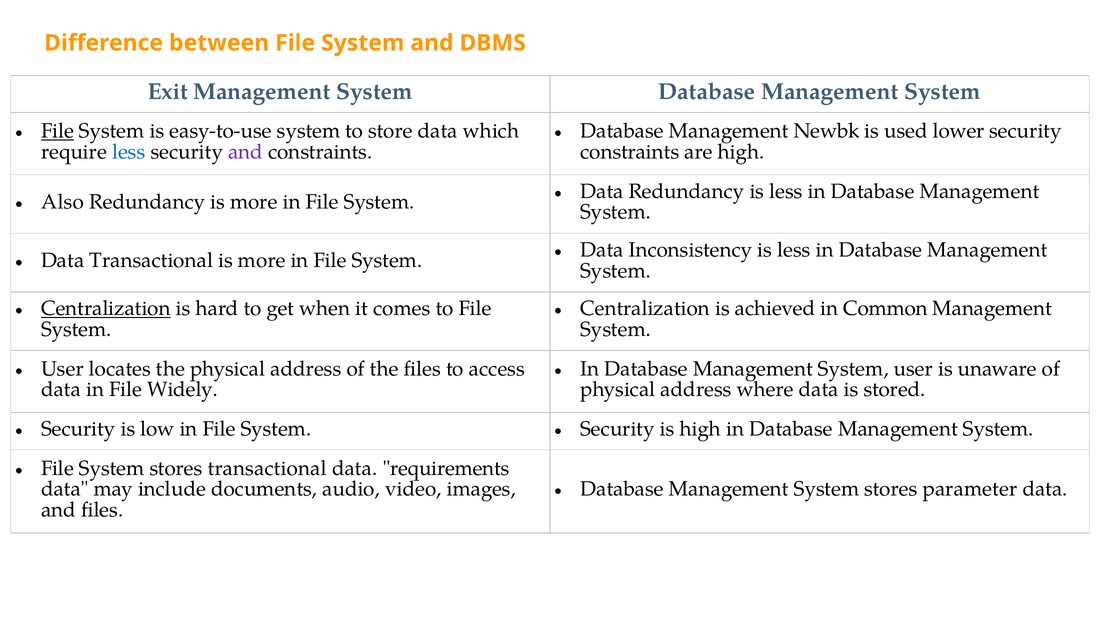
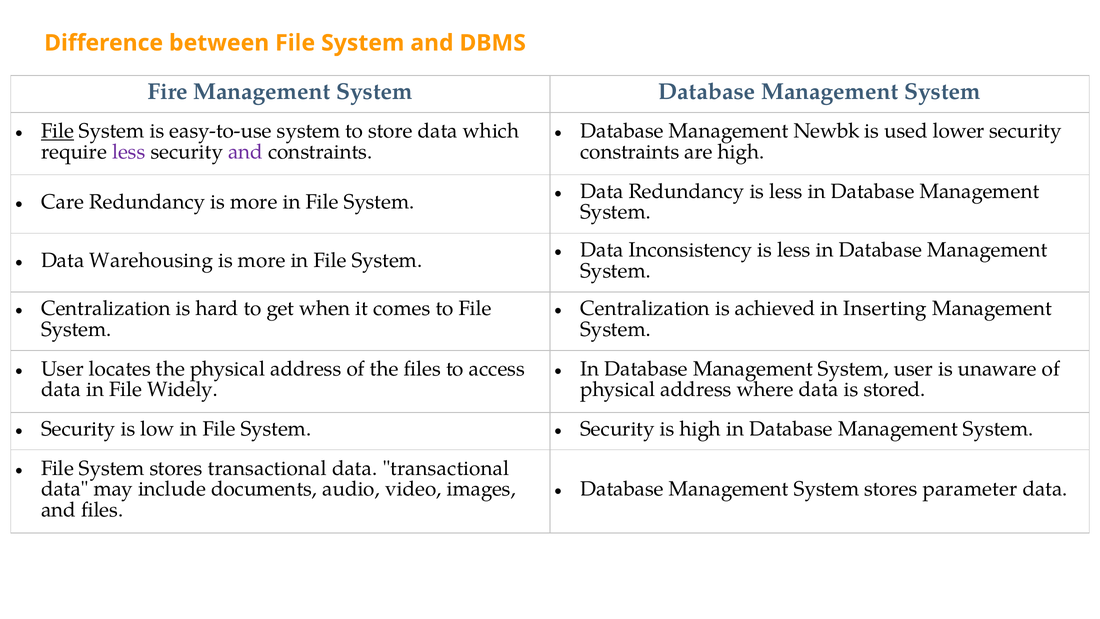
Exit: Exit -> Fire (168, 92)
less colour: blue -> purple (129, 152)
Also: Also -> Care (63, 202)
Data Transactional: Transactional -> Warehousing (151, 260)
Centralization underline: present -> none (106, 308)
Common: Common -> Inserting (885, 308)
data requirements: requirements -> transactional (446, 468)
